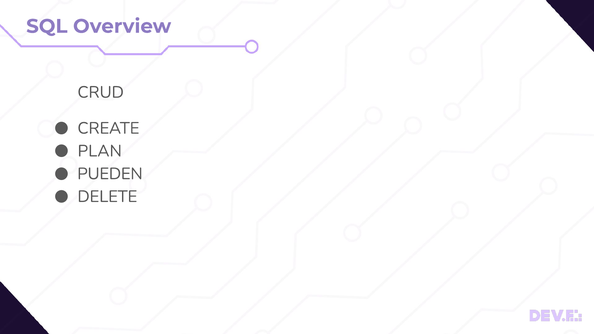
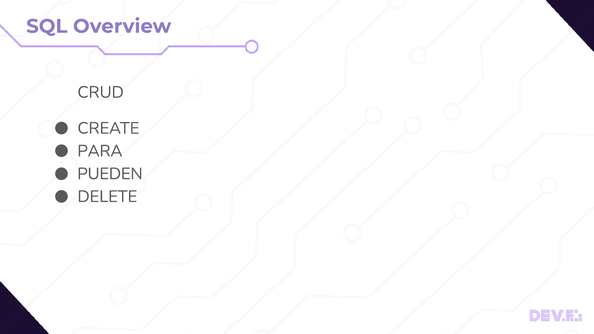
PLAN: PLAN -> PARA (100, 151)
